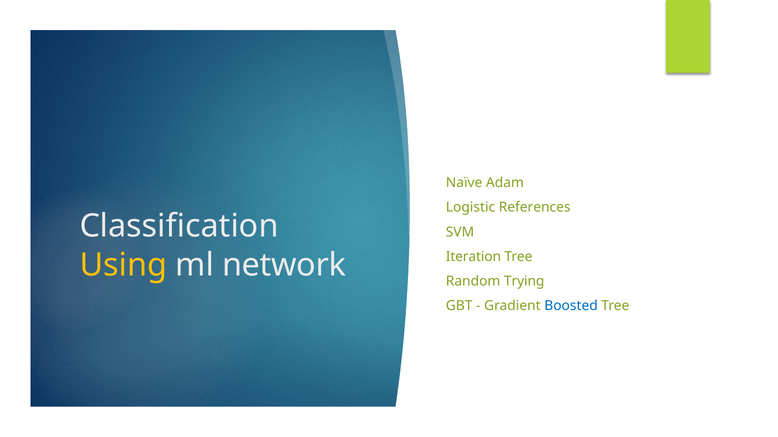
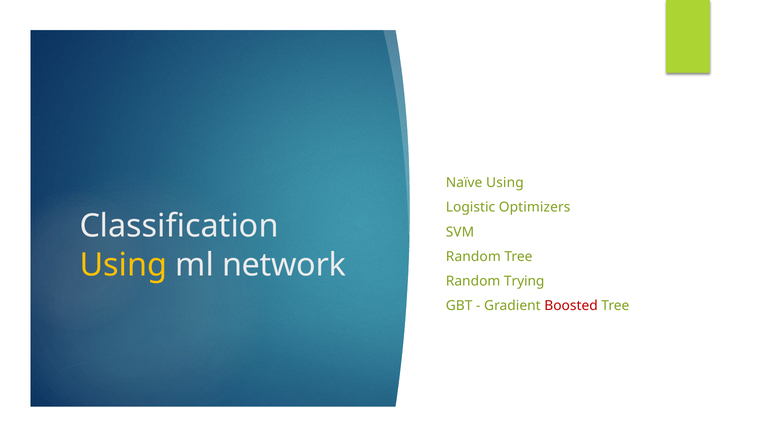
Naïve Adam: Adam -> Using (505, 183)
References: References -> Optimizers (535, 208)
Iteration: Iteration -> Random (473, 257)
Boosted colour: blue -> red (571, 306)
